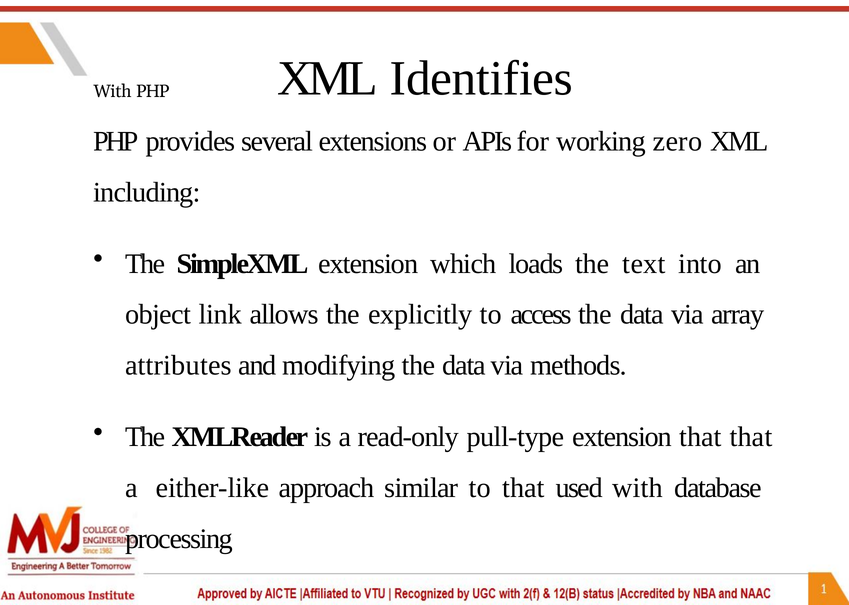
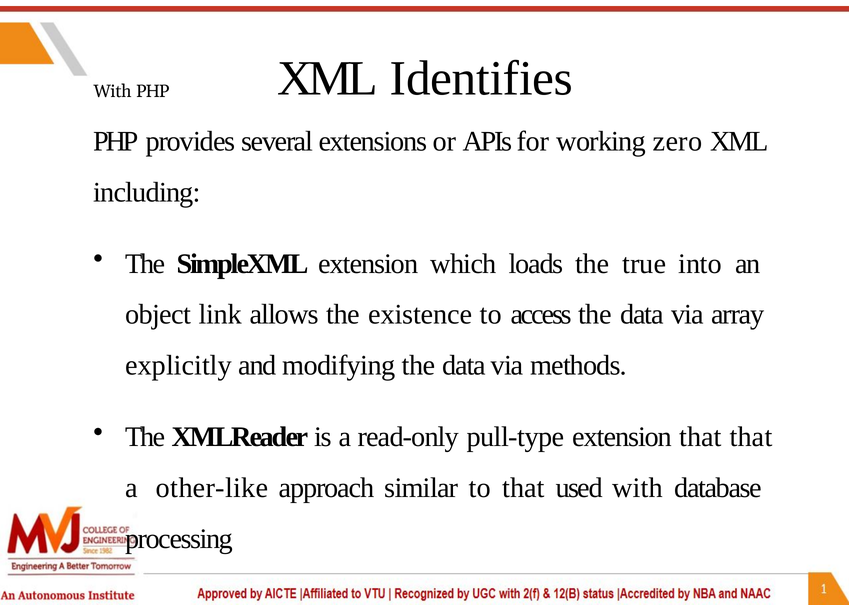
text: text -> true (644, 264)
explicitly: explicitly -> existence (420, 315)
attributes: attributes -> explicitly (179, 366)
either-like: either-like -> other-like (212, 488)
